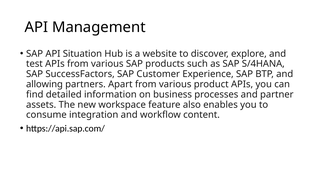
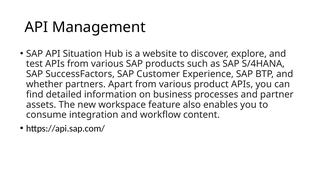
allowing: allowing -> whether (44, 84)
